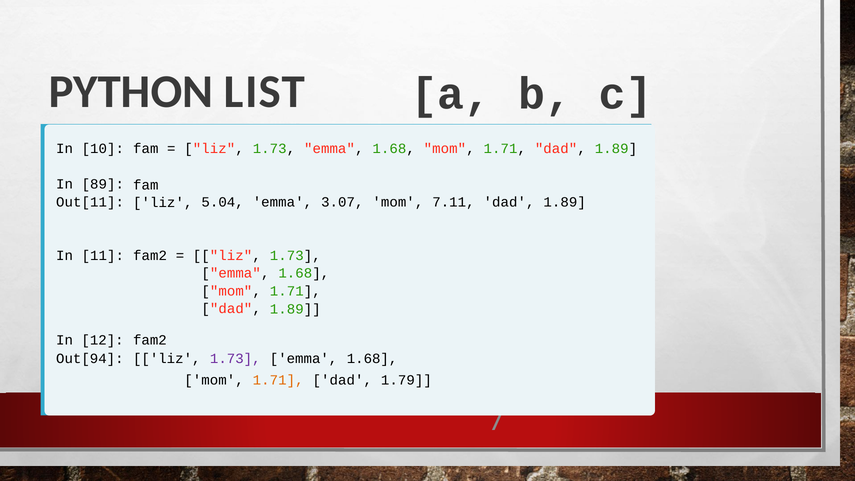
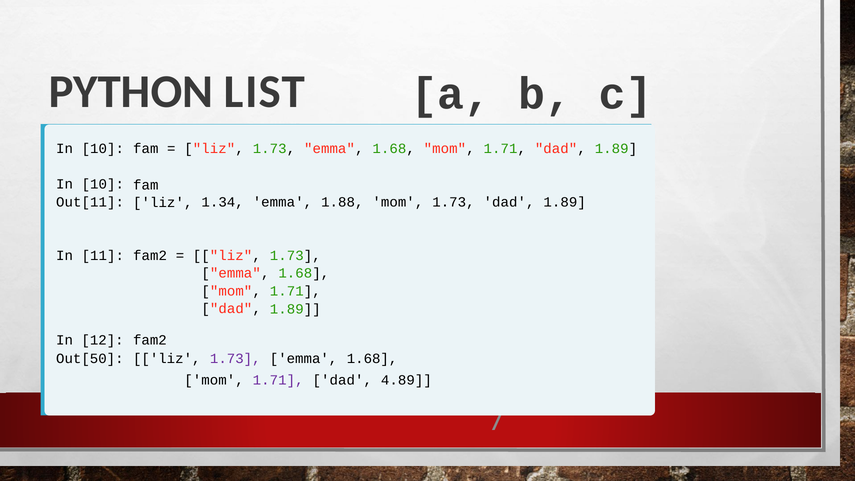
89: 89 -> 10 (103, 184)
5.04: 5.04 -> 1.34 (223, 202)
3.07: 3.07 -> 1.88 (342, 202)
mom 7.11: 7.11 -> 1.73 (453, 202)
Out[94: Out[94 -> Out[50 (90, 359)
1.71 colour: orange -> purple (278, 380)
1.79: 1.79 -> 4.89 (406, 380)
